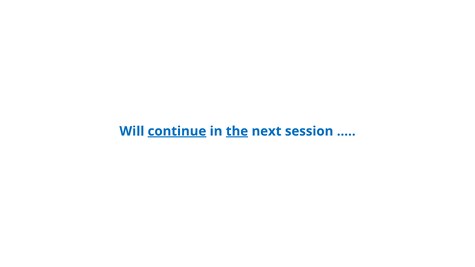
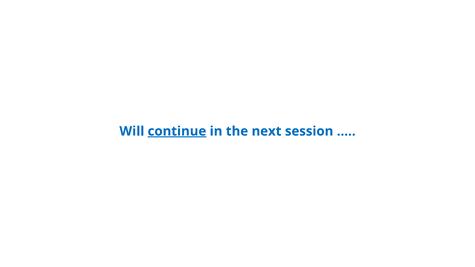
the underline: present -> none (237, 131)
